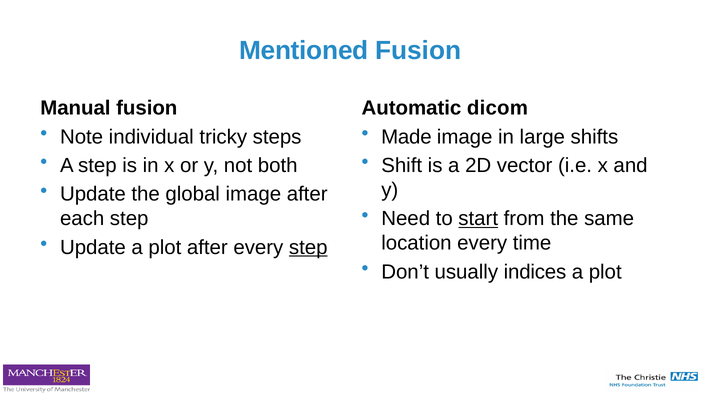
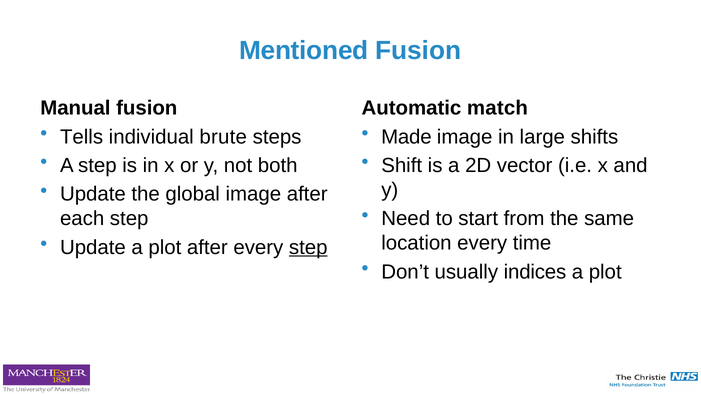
dicom: dicom -> match (497, 108)
Note: Note -> Tells (82, 137)
tricky: tricky -> brute (223, 137)
start underline: present -> none (478, 219)
